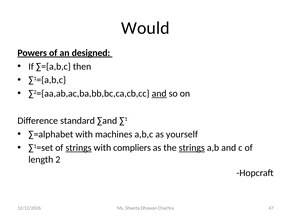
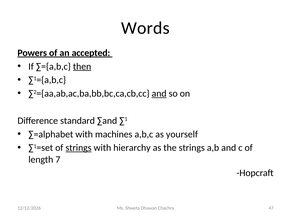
Would: Would -> Words (145, 28)
designed: designed -> accepted (91, 53)
then underline: none -> present (82, 66)
compliers: compliers -> hierarchy (132, 148)
strings underline: present -> none (192, 148)
2: 2 -> 7 (58, 160)
